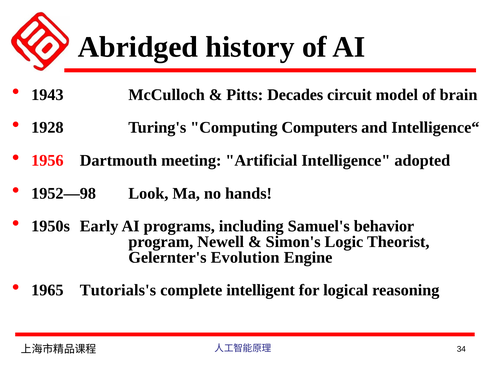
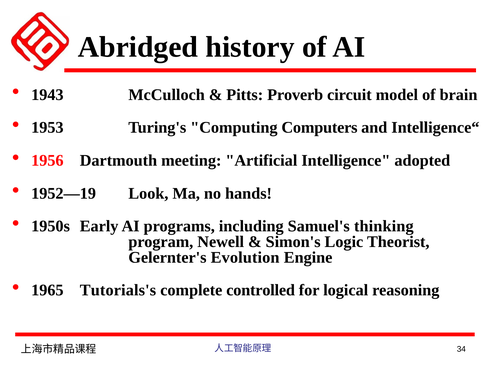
Decades: Decades -> Proverb (295, 95)
1928: 1928 -> 1953 (47, 127)
1952—98: 1952—98 -> 1952—19 (64, 193)
behavior: behavior -> thinking (384, 226)
intelligent: intelligent -> controlled (261, 290)
